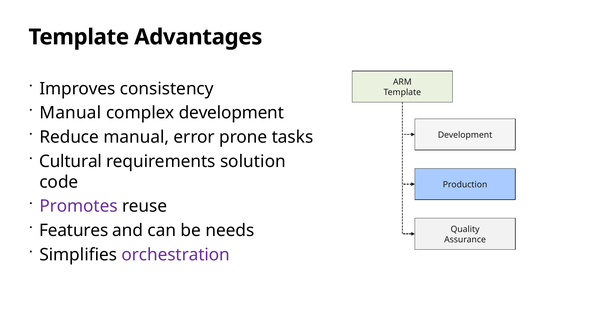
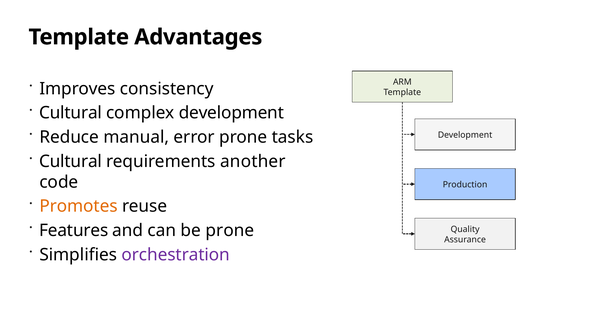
Manual: Manual -> Cultural (71, 113)
solution: solution -> another (253, 161)
Promotes colour: purple -> orange (79, 206)
be needs: needs -> prone (230, 230)
